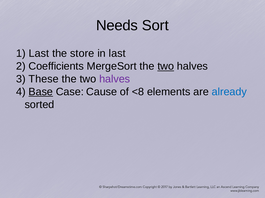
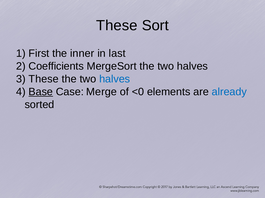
Needs: Needs -> These (117, 26)
Last: Last -> First (39, 54)
store: store -> inner (82, 54)
two underline: present -> none (166, 66)
halves colour: purple -> blue (115, 79)
Cause: Cause -> Merge (102, 92)
<8: <8 -> <0 (138, 92)
